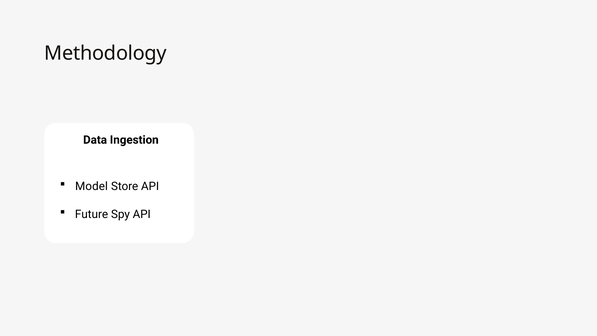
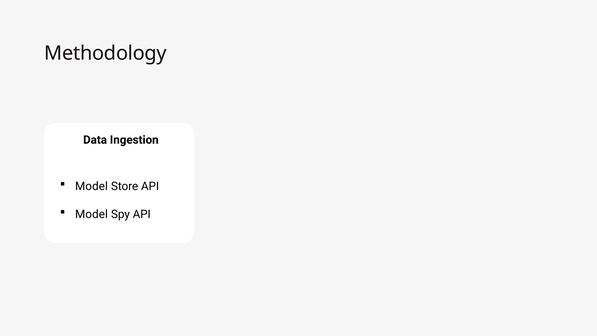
Future: Future -> Model (91, 214)
